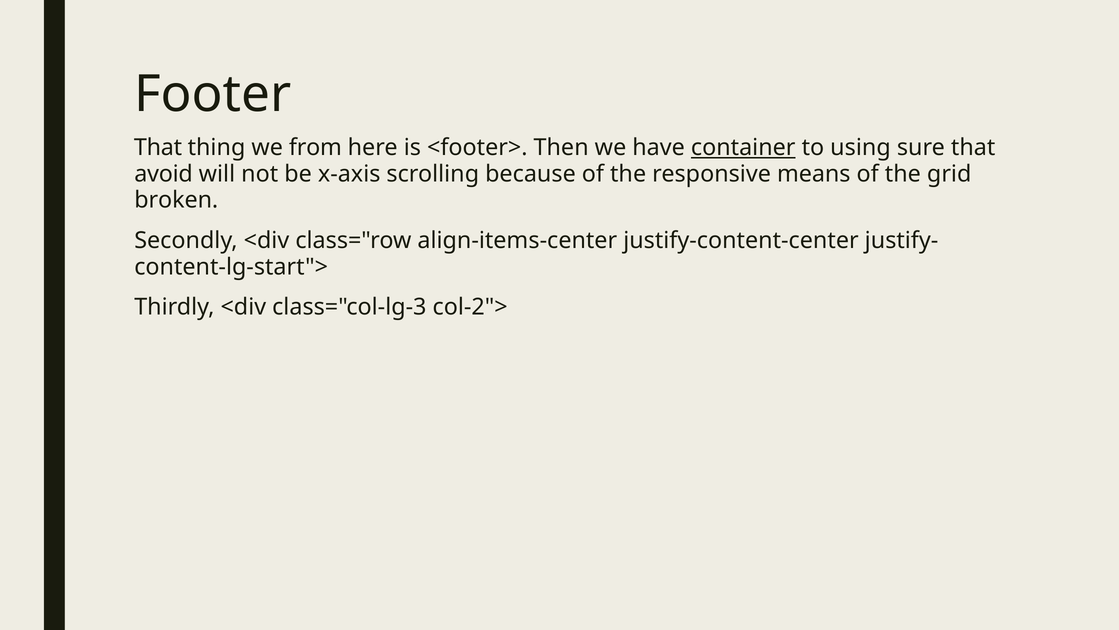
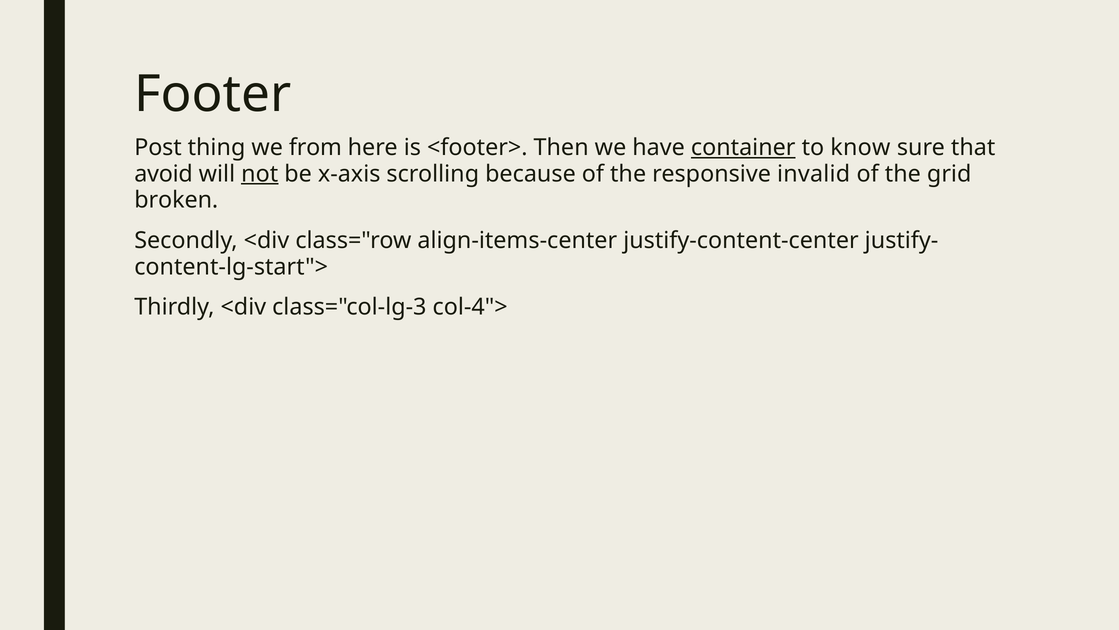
That: That -> Post (158, 147)
using: using -> know (860, 147)
not underline: none -> present (260, 174)
means: means -> invalid (814, 174)
col-2">: col-2"> -> col-4"> (470, 307)
